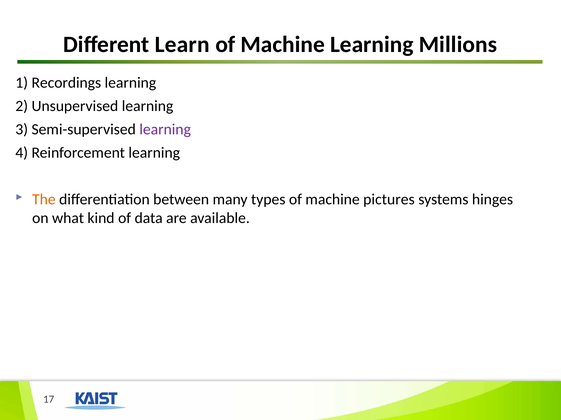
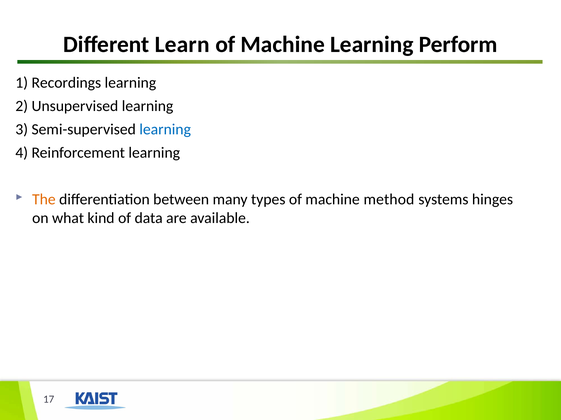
Millions: Millions -> Perform (458, 44)
learning colour: purple -> blue (165, 129)
pictures: pictures -> method (389, 200)
